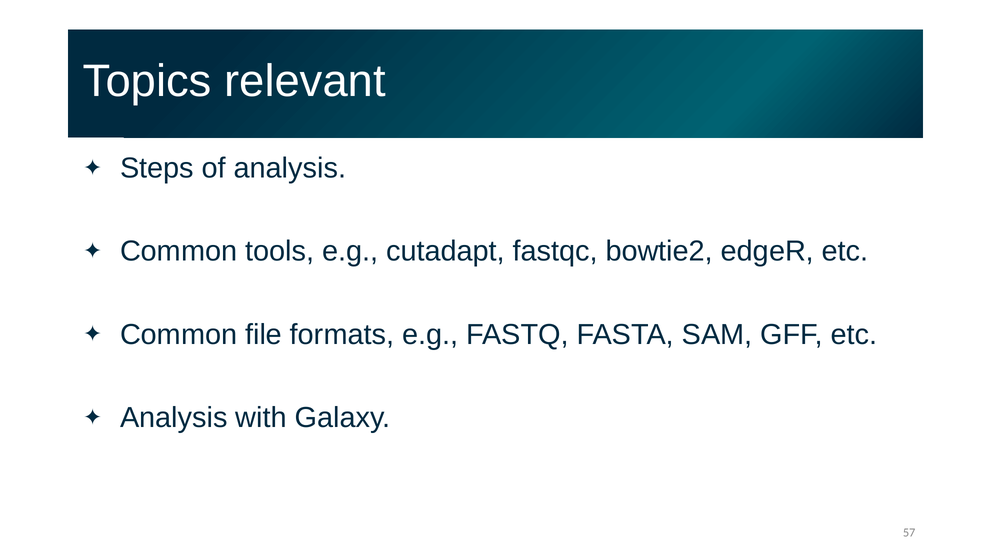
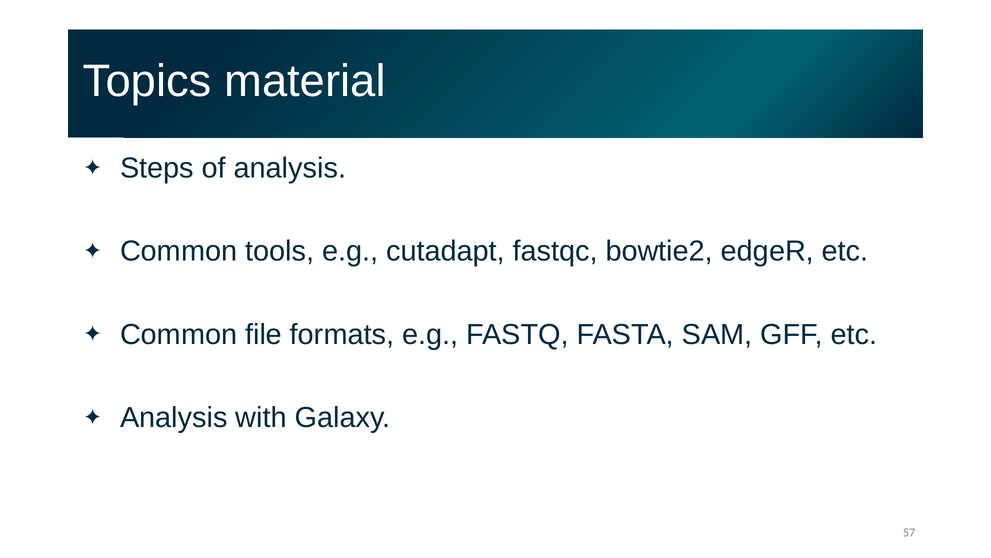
relevant: relevant -> material (305, 81)
